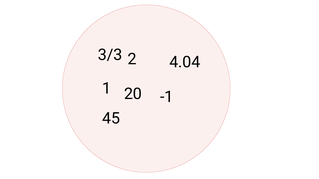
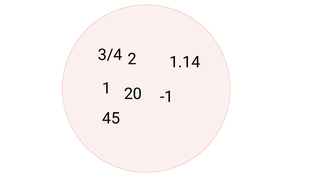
3/3: 3/3 -> 3/4 (110, 55)
4.04: 4.04 -> 1.14 (185, 62)
